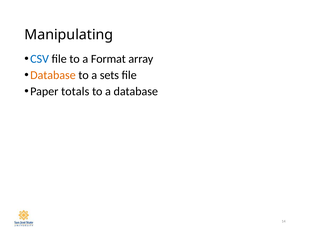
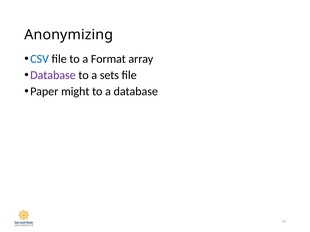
Manipulating: Manipulating -> Anonymizing (69, 35)
Database colour: orange -> purple (53, 75)
totals: totals -> might (75, 92)
